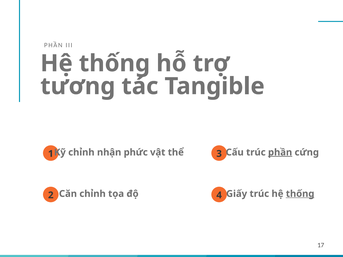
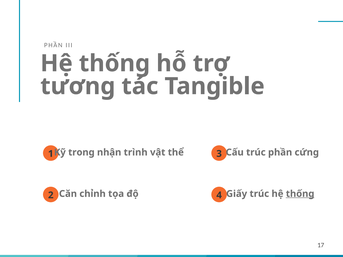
Kỹ chỉnh: chỉnh -> trong (81, 152)
phức: phức -> trình (136, 152)
phần underline: present -> none (280, 152)
